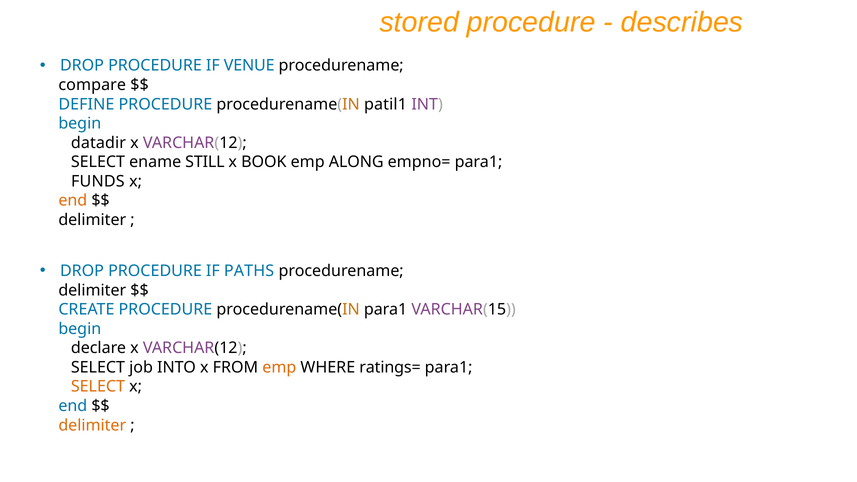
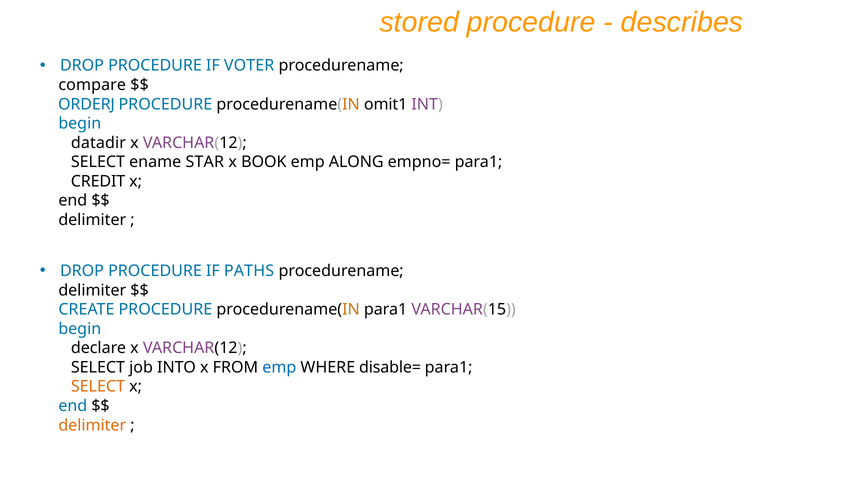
VENUE: VENUE -> VOTER (249, 66)
DEFINE: DEFINE -> ORDERJ (86, 104)
patil1: patil1 -> omit1 (386, 104)
STILL: STILL -> STAR (205, 162)
FUNDS: FUNDS -> CREDIT (98, 181)
end colour: orange -> black (73, 201)
emp colour: orange -> blue (279, 367)
ratings=: ratings= -> disable= (390, 367)
